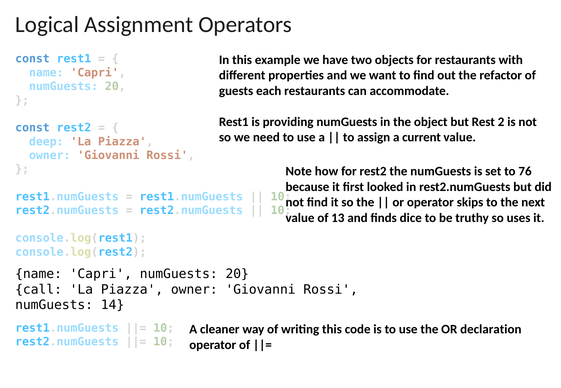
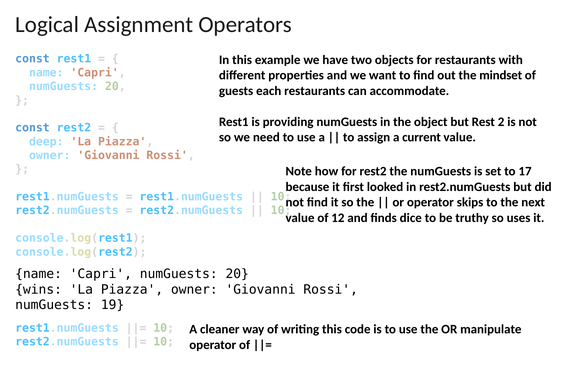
refactor: refactor -> mindset (501, 75)
76: 76 -> 17 (525, 171)
13: 13 -> 12 (338, 218)
call: call -> wins (39, 290)
14: 14 -> 19 (113, 305)
declaration: declaration -> manipulate (491, 330)
